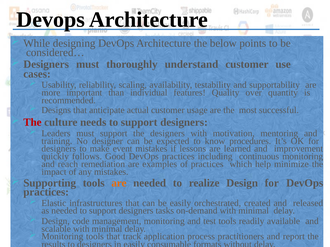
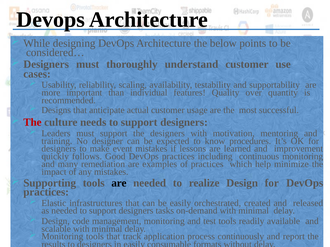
reach: reach -> many (68, 164)
are colour: orange -> black (119, 183)
practitioners: practitioners -> continuously (241, 237)
